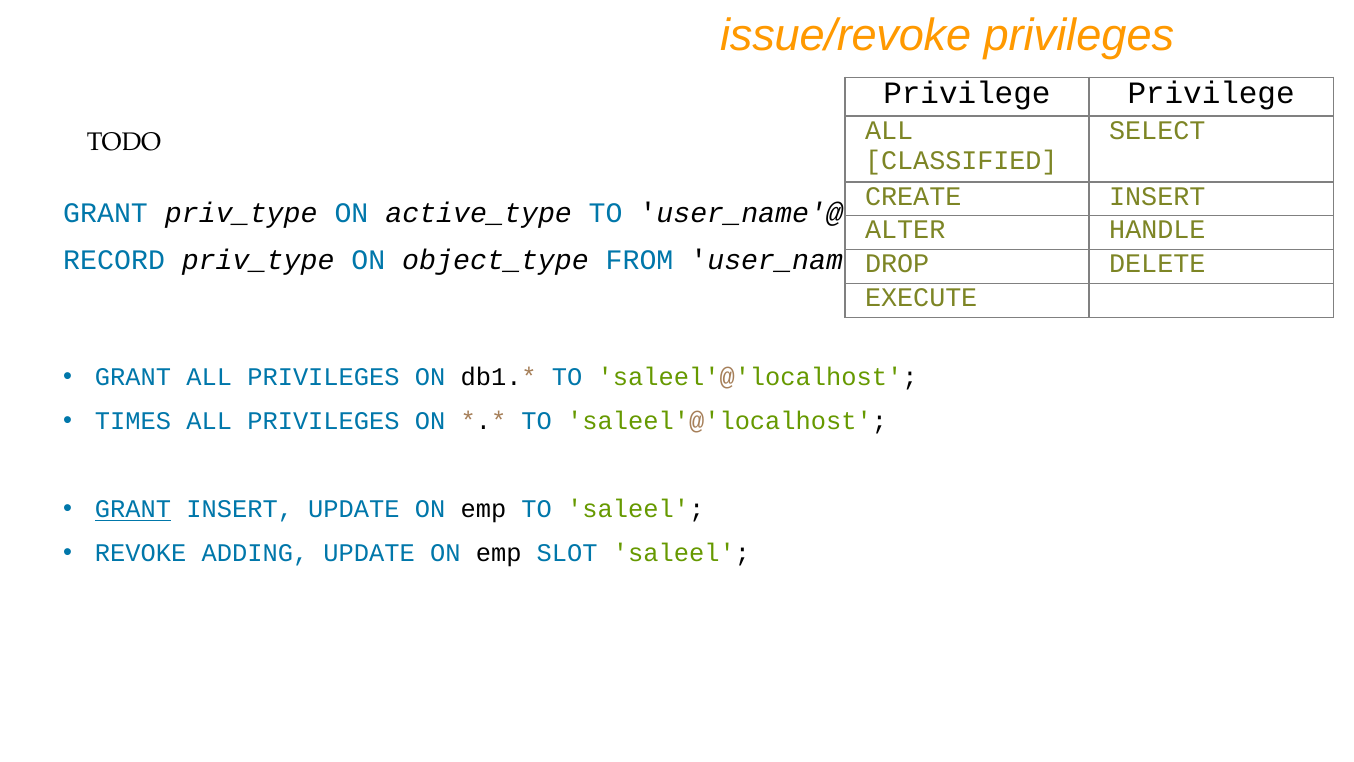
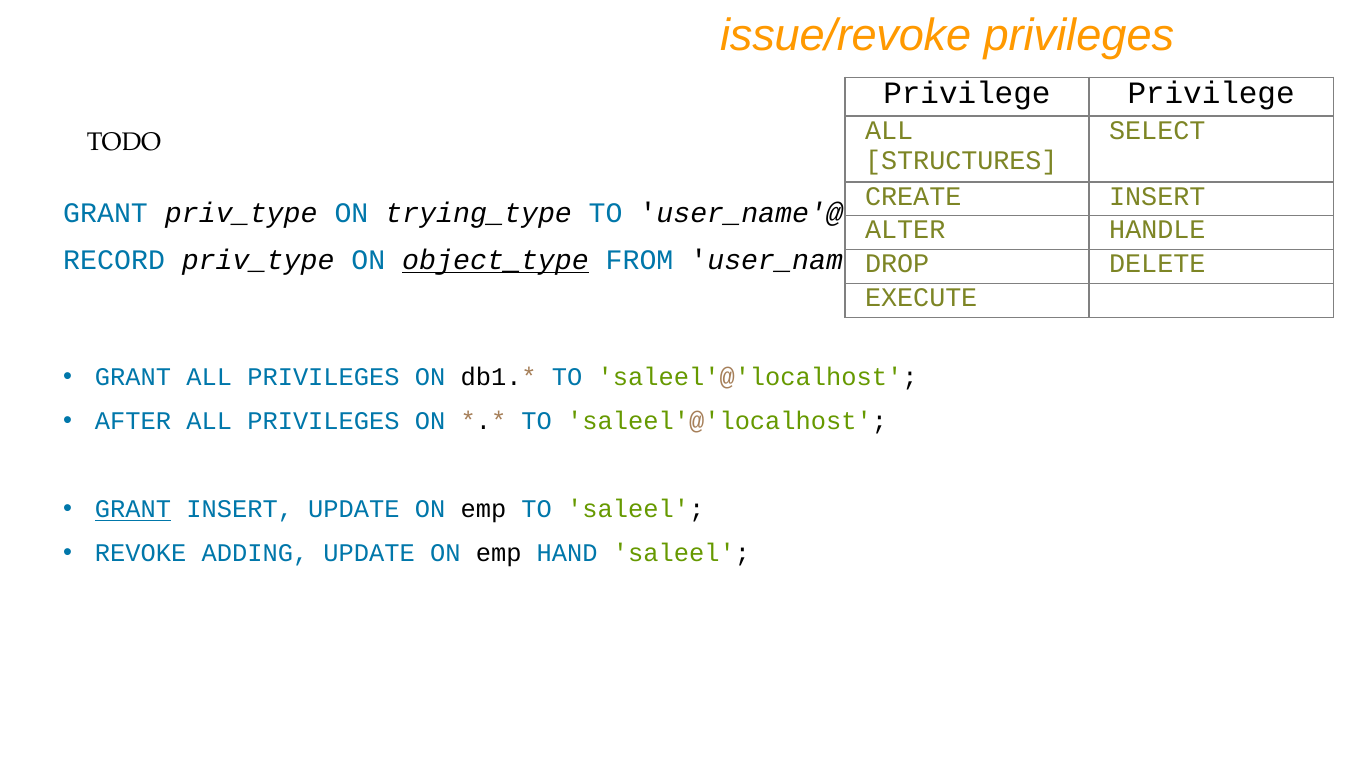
CLASSIFIED: CLASSIFIED -> STRUCTURES (961, 161)
active_type: active_type -> trying_type (479, 213)
object_type underline: none -> present (496, 260)
TIMES: TIMES -> AFTER (133, 421)
SLOT: SLOT -> HAND (567, 553)
